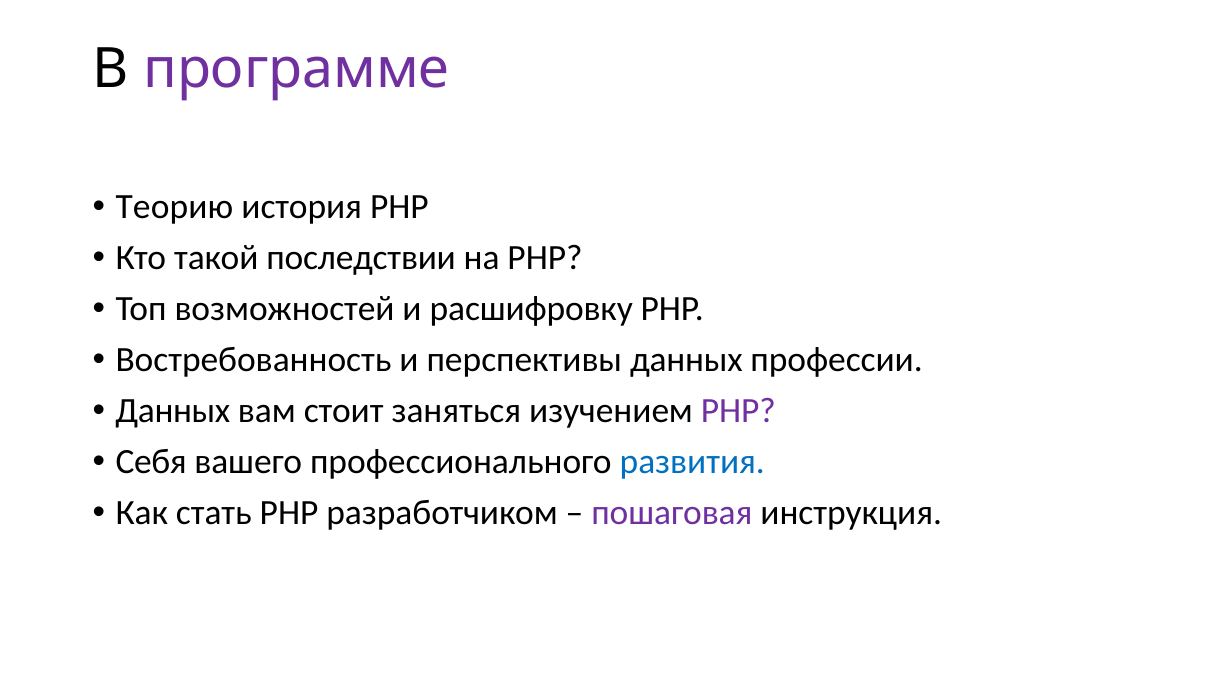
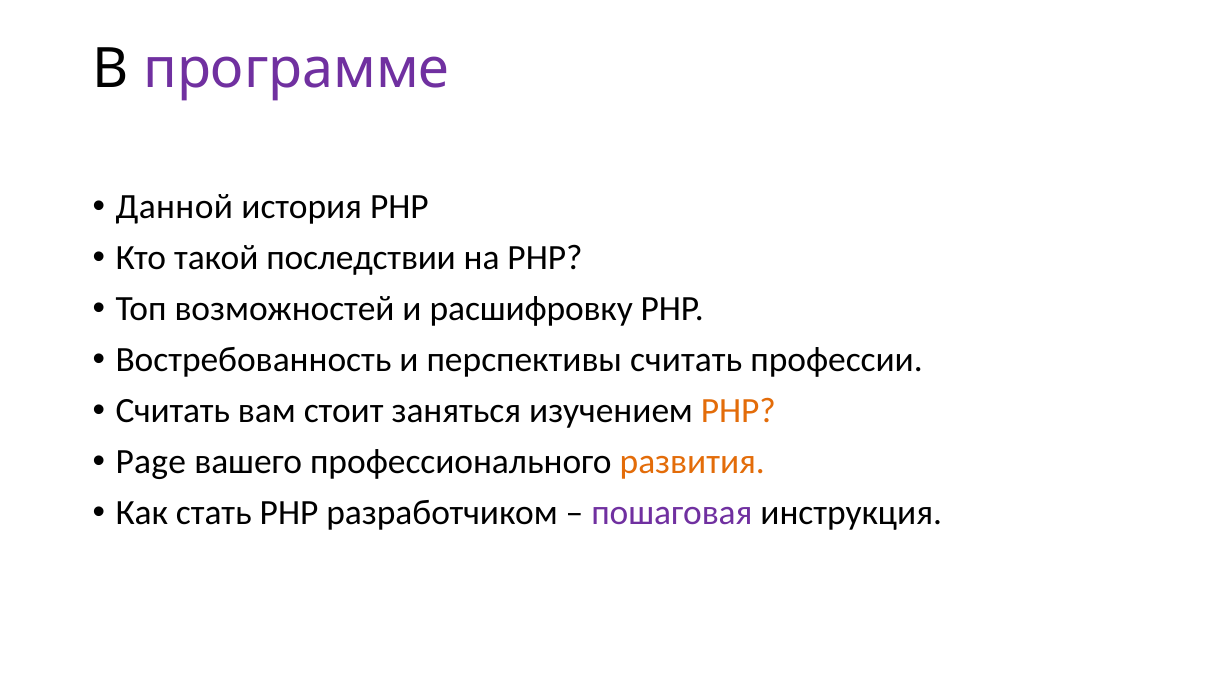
Теорию: Теорию -> Данной (174, 207)
перспективы данных: данных -> считать (686, 360)
Данных: Данных -> Считать (173, 411)
РНР colour: purple -> orange (738, 411)
Себя: Себя -> Page (151, 462)
развития colour: blue -> orange (692, 462)
